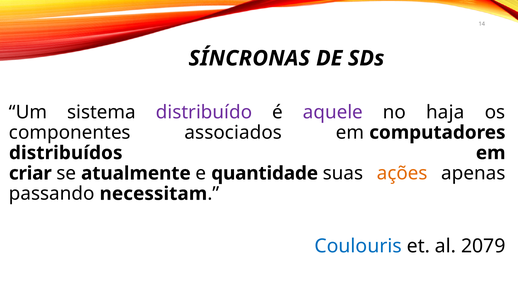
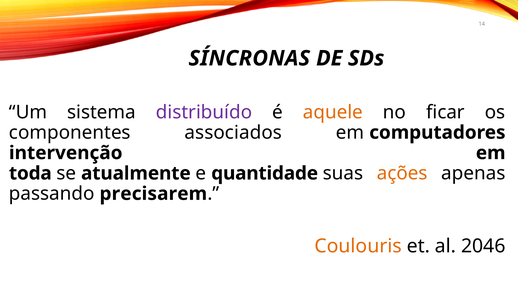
aquele colour: purple -> orange (333, 112)
haja: haja -> ficar (445, 112)
distribuídos: distribuídos -> intervenção (66, 153)
criar: criar -> toda (30, 174)
necessitam: necessitam -> precisarem (153, 194)
Coulouris colour: blue -> orange (358, 246)
2079: 2079 -> 2046 (483, 246)
